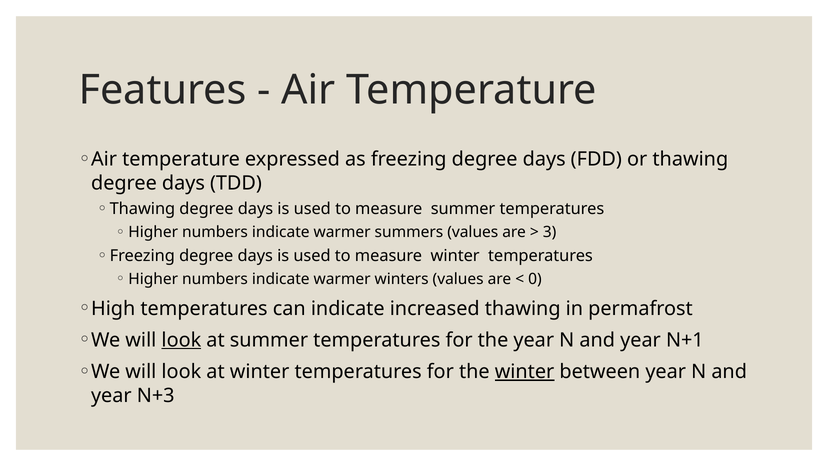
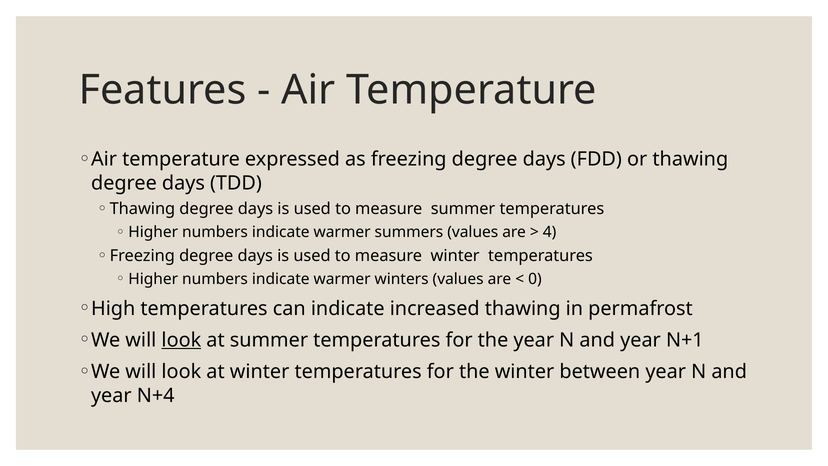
3: 3 -> 4 (550, 232)
winter underline: present -> none (525, 371)
N+3: N+3 -> N+4 (156, 395)
